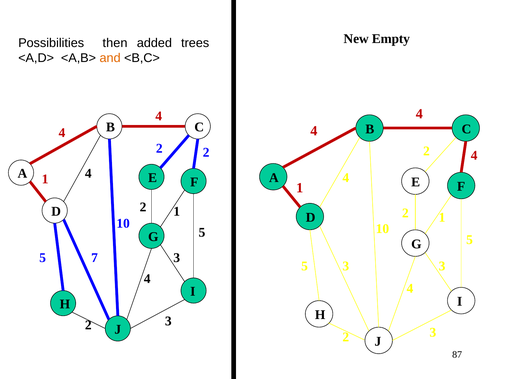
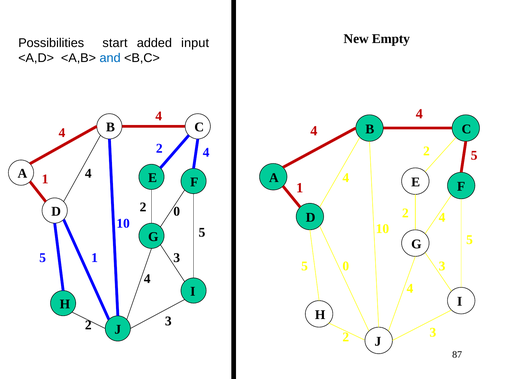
then: then -> start (115, 43)
trees: trees -> input (195, 43)
and colour: orange -> blue (110, 58)
2: 2 -> 4 (206, 152)
4: 4 -> 5 (474, 155)
1: 1 -> 0 (177, 211)
1: 1 -> 4 (442, 217)
5 7: 7 -> 1 (95, 258)
3: 3 -> 0 (346, 266)
